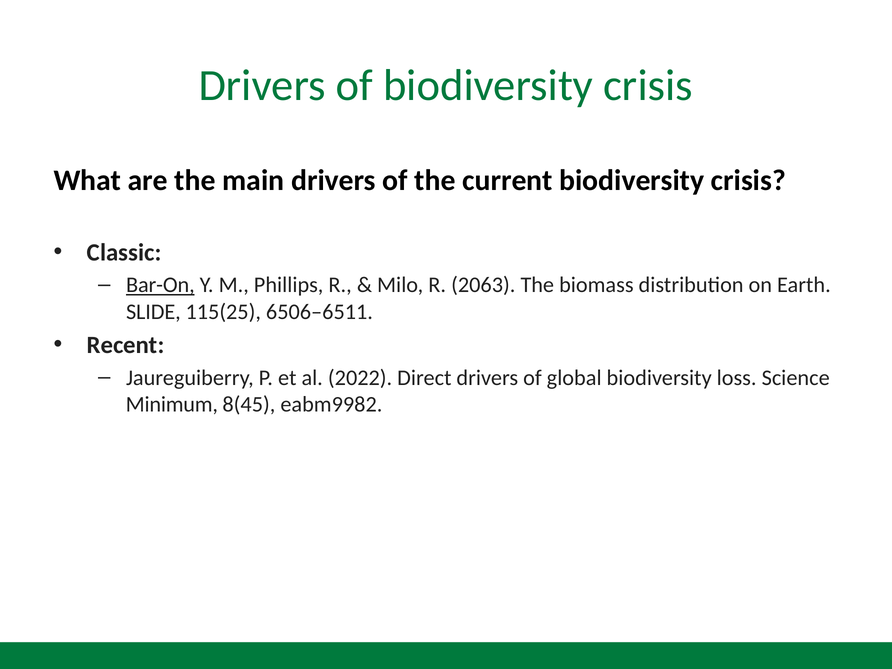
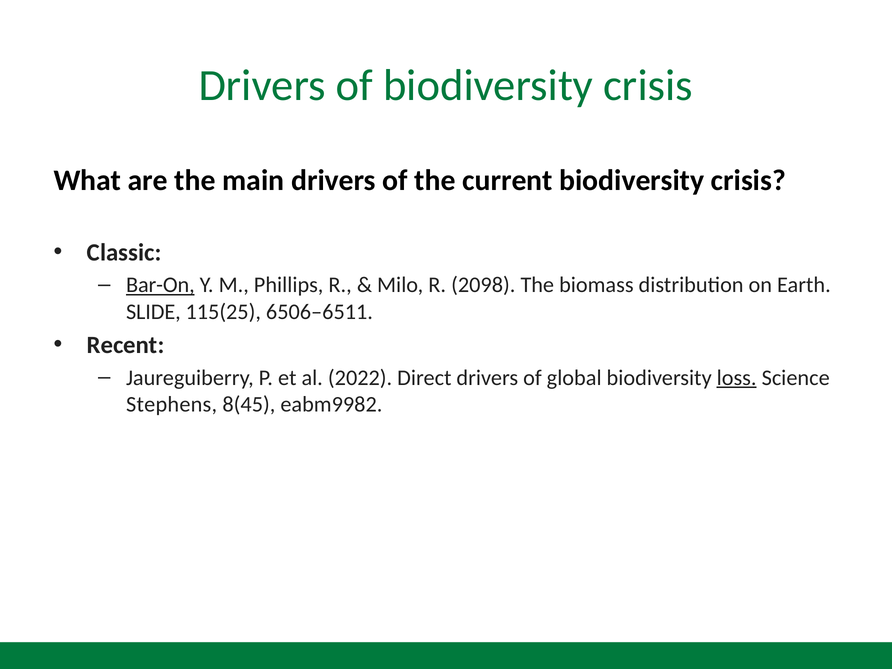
2063: 2063 -> 2098 (483, 285)
loss underline: none -> present (737, 378)
Minimum: Minimum -> Stephens (172, 404)
